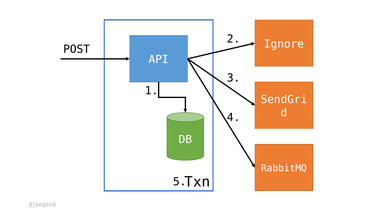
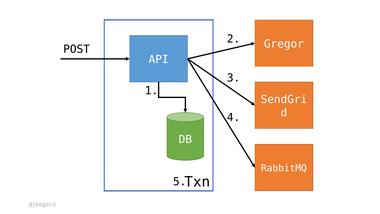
Ignore: Ignore -> Gregor (284, 44)
